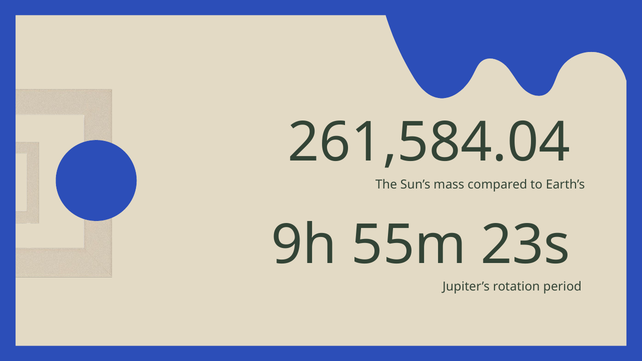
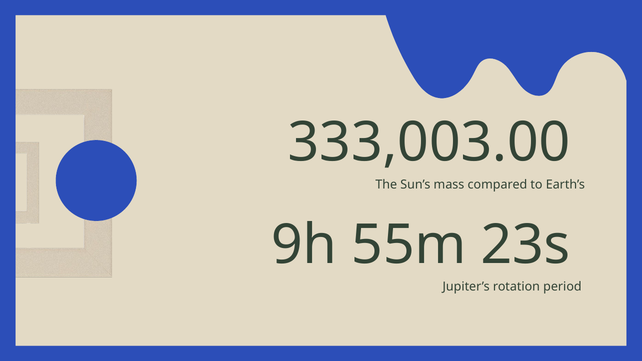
261,584.04: 261,584.04 -> 333,003.00 (429, 143)
